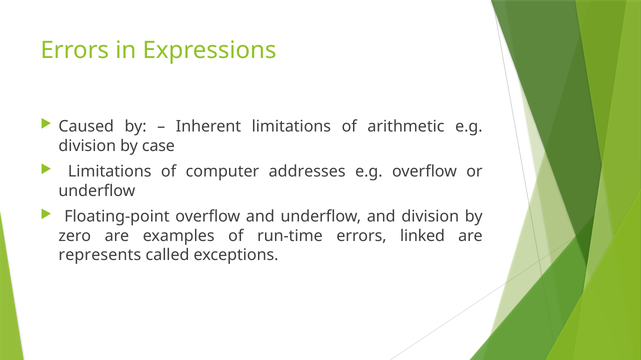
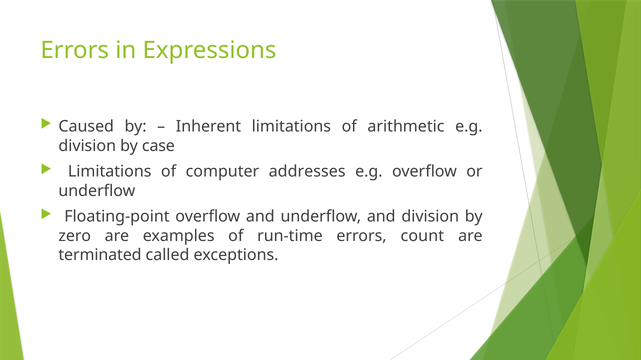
linked: linked -> count (422, 236)
represents: represents -> terminated (100, 255)
